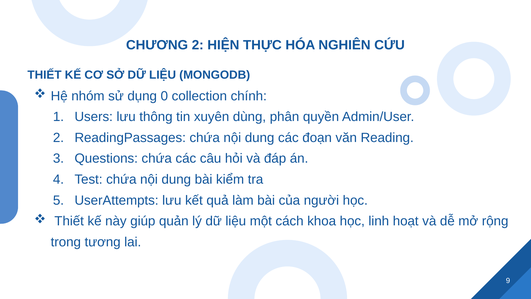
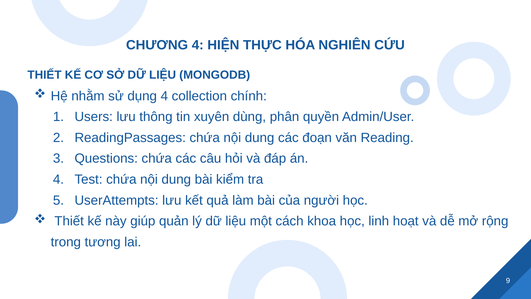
CHƯƠNG 2: 2 -> 4 (198, 45)
nhóm: nhóm -> nhằm (88, 96)
dụng 0: 0 -> 4 (164, 96)
